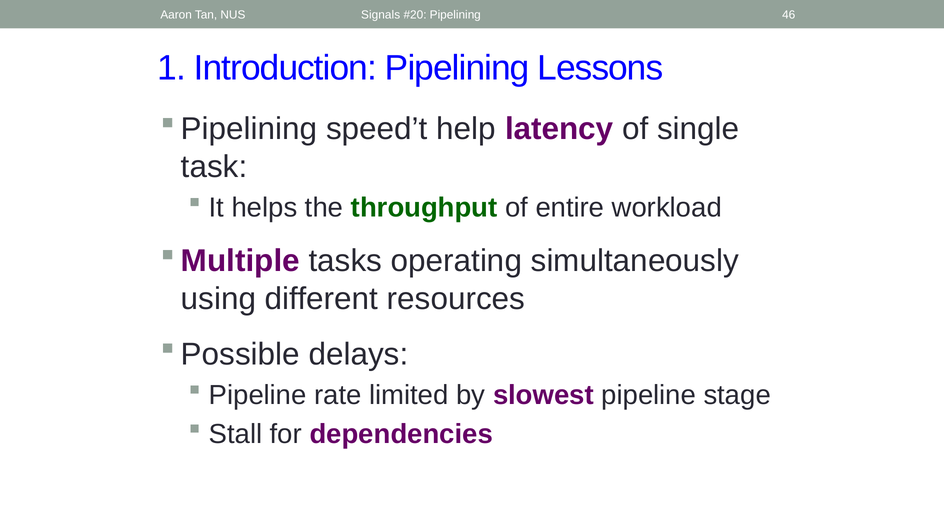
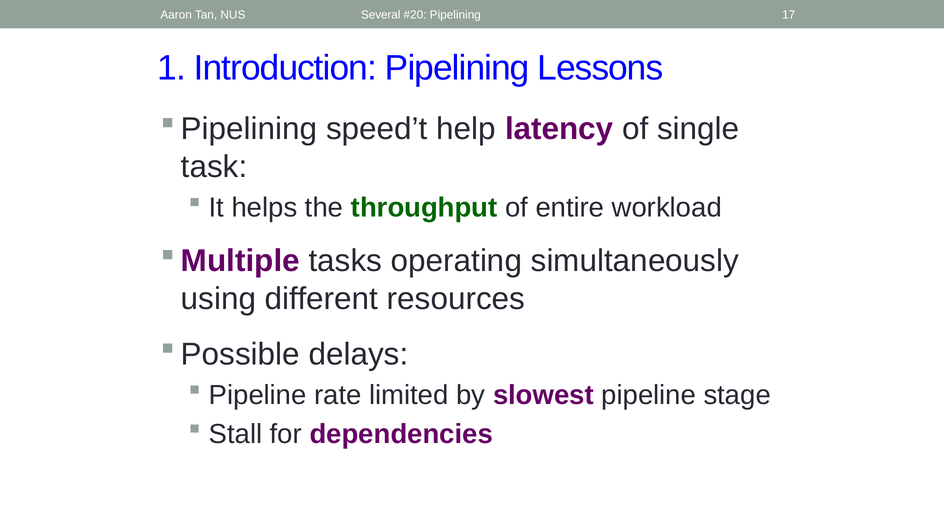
Signals: Signals -> Several (381, 15)
46: 46 -> 17 (789, 15)
